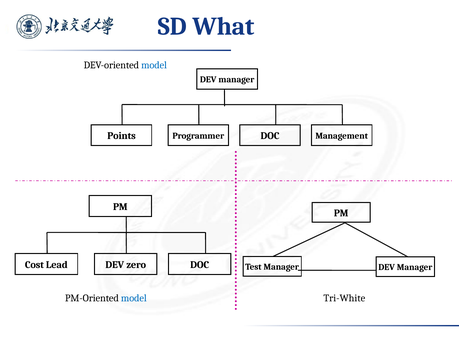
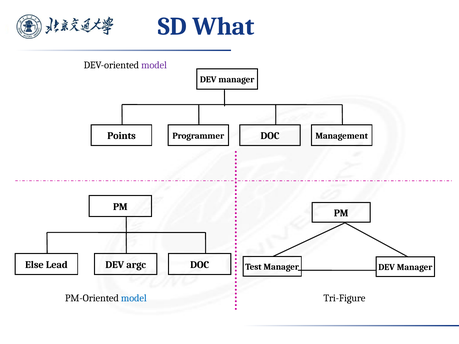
model colour: blue -> purple (154, 65)
Cost: Cost -> Else (34, 265)
zero: zero -> argc (136, 265)
Tri-White: Tri-White -> Tri-Figure (344, 298)
